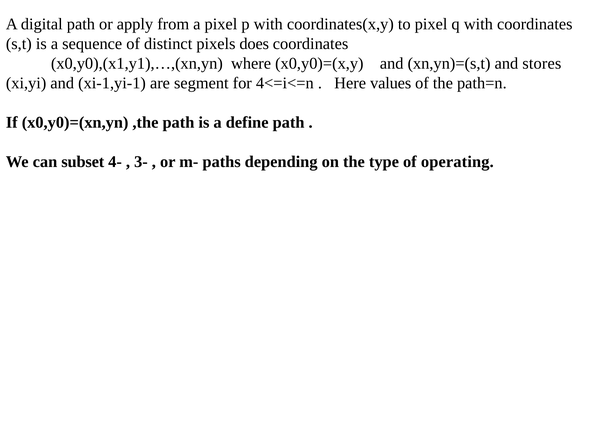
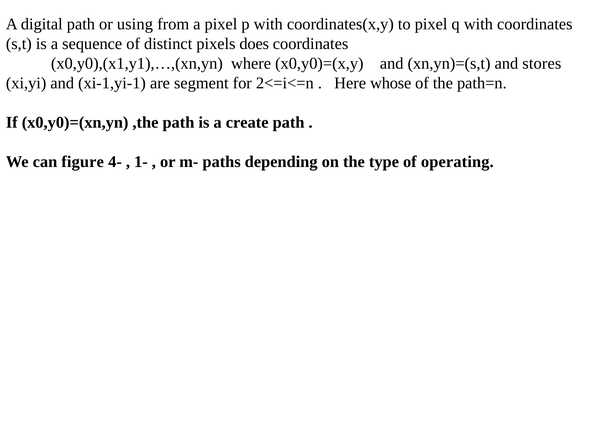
apply: apply -> using (135, 24)
4<=i<=n: 4<=i<=n -> 2<=i<=n (285, 83)
values: values -> whose (391, 83)
define: define -> create (247, 122)
subset: subset -> figure (83, 162)
3-: 3- -> 1- (141, 162)
